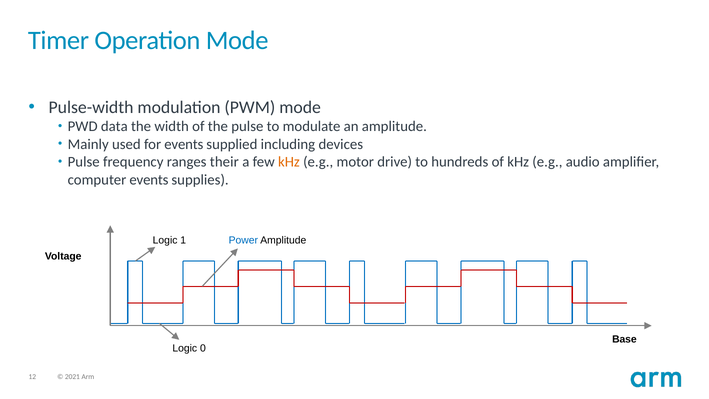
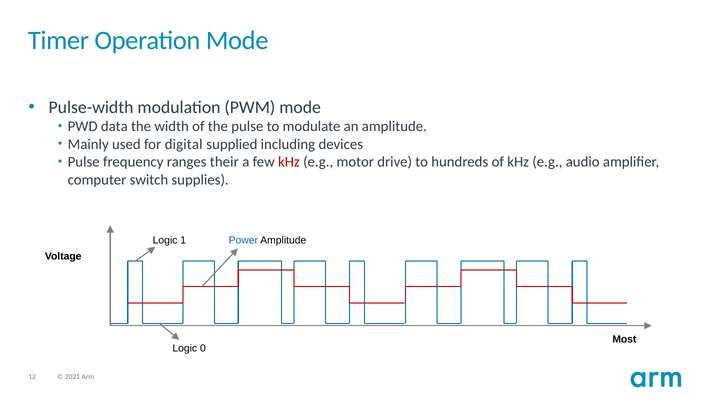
for events: events -> digital (184, 144)
kHz colour: orange -> red (289, 162)
computer events: events -> switch (149, 180)
Base: Base -> Most (624, 339)
